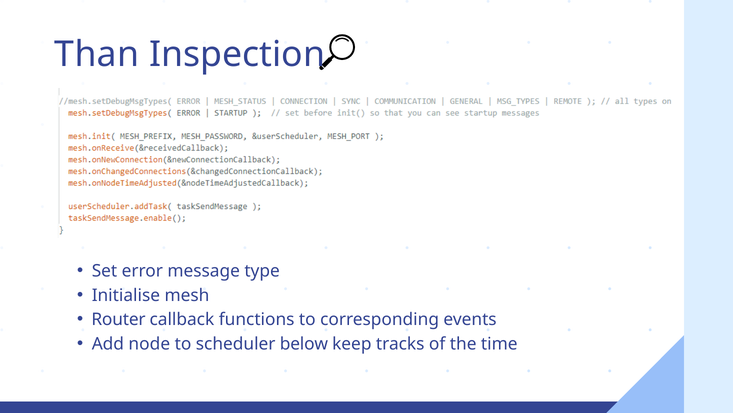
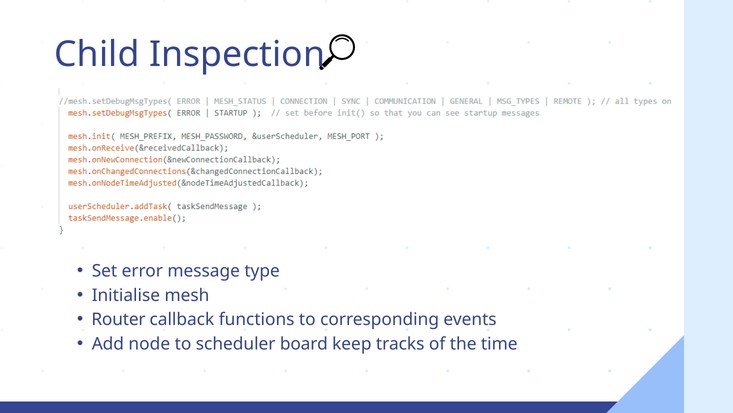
Than: Than -> Child (97, 54)
below: below -> board (304, 343)
